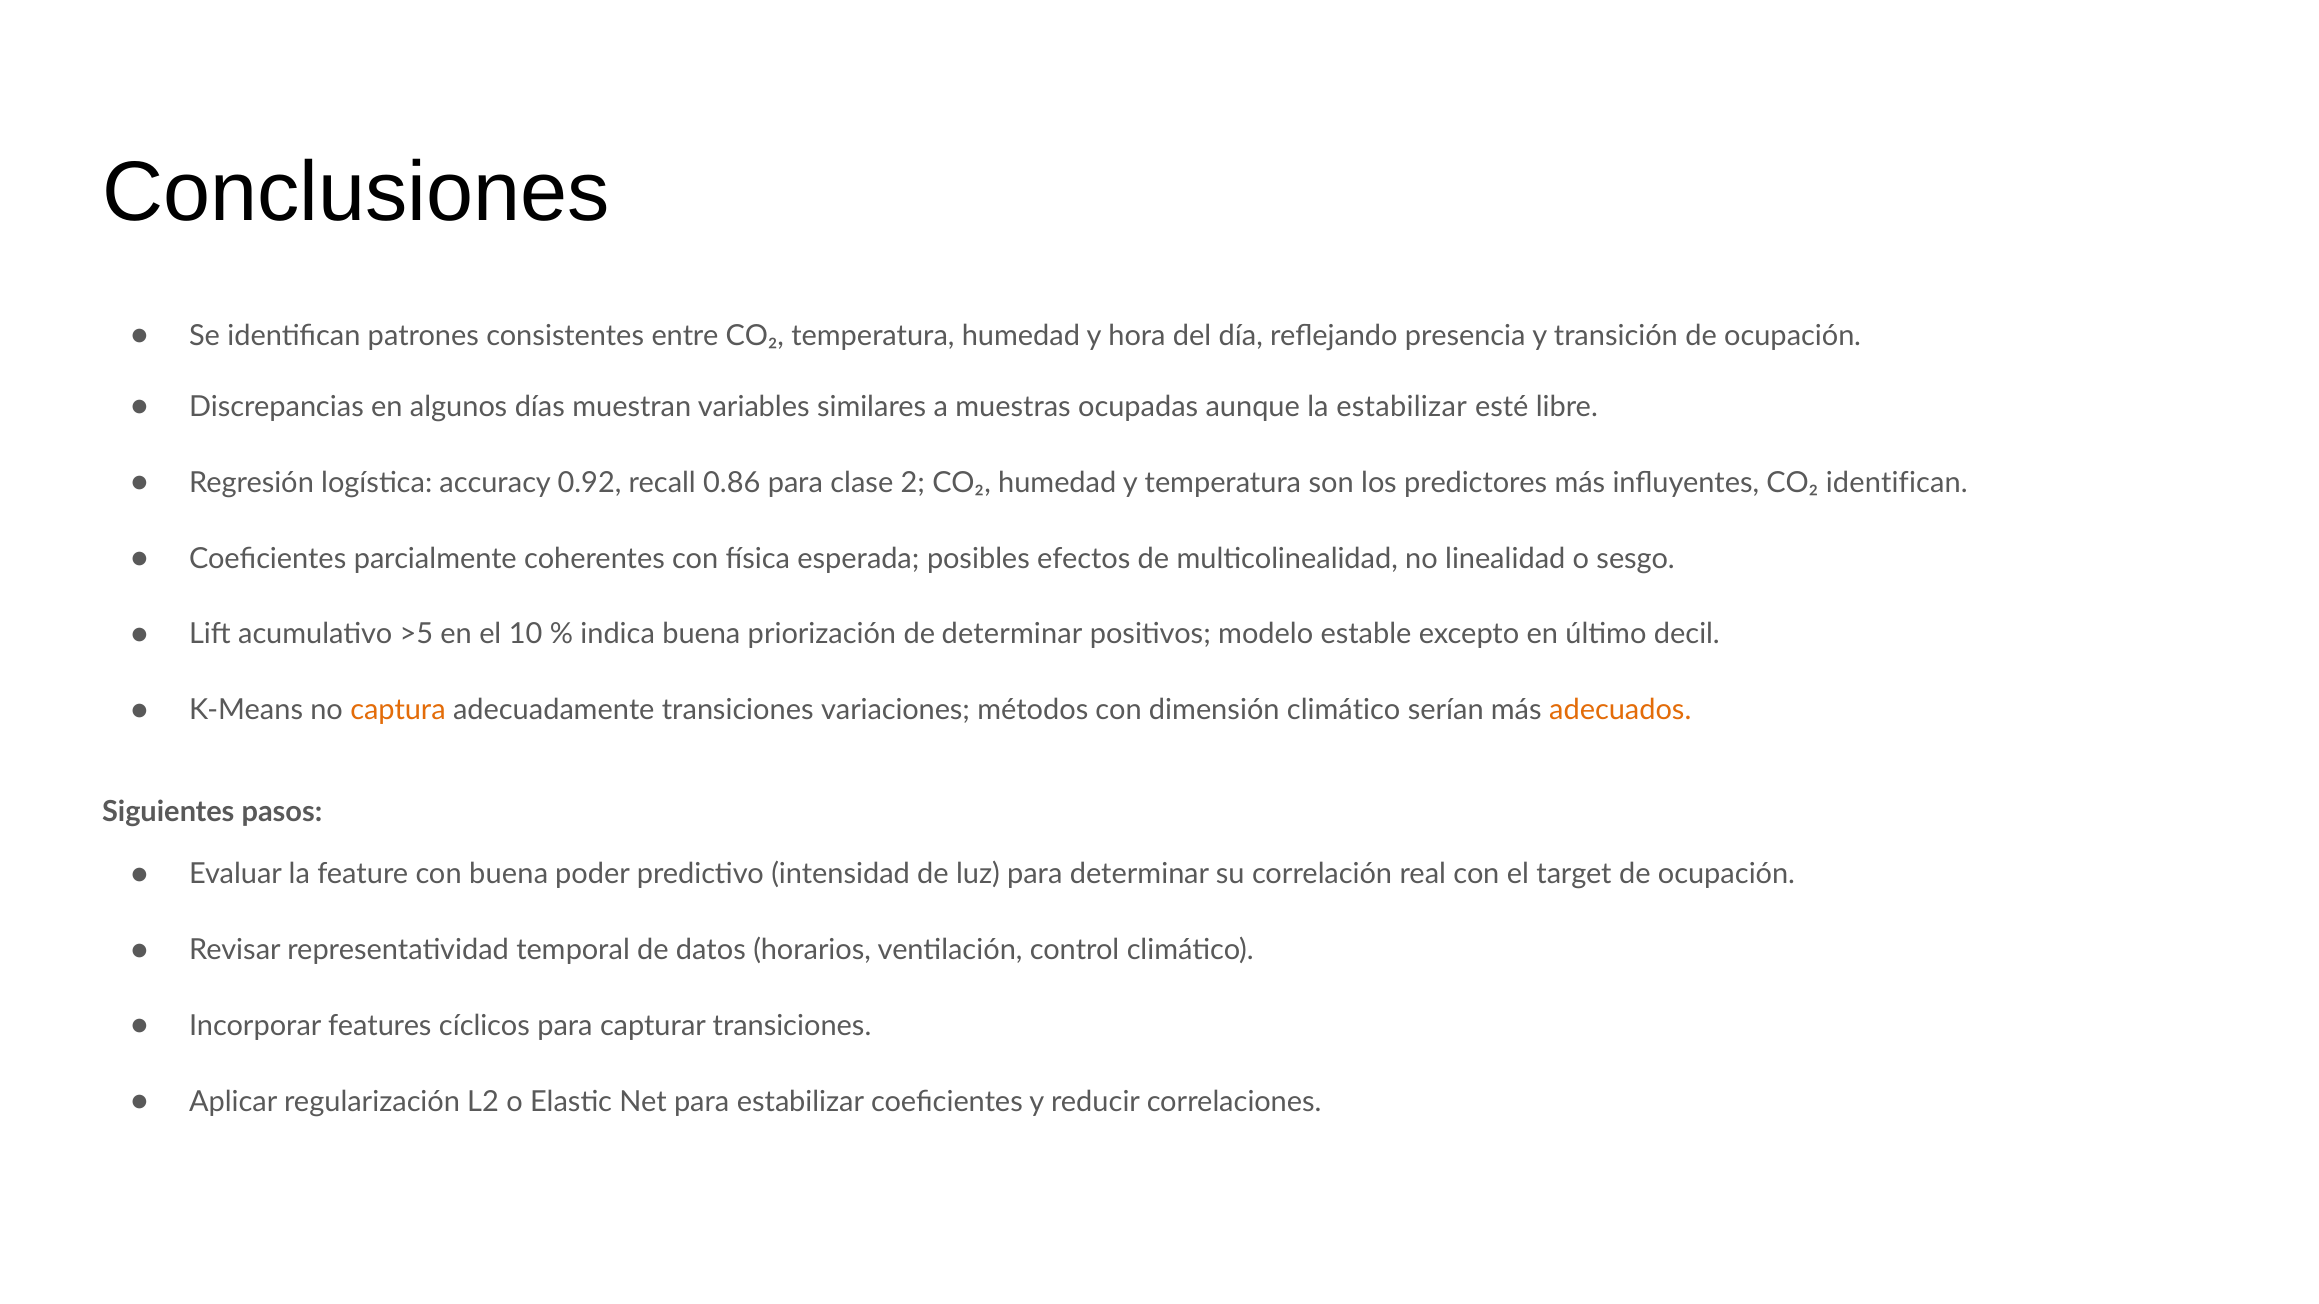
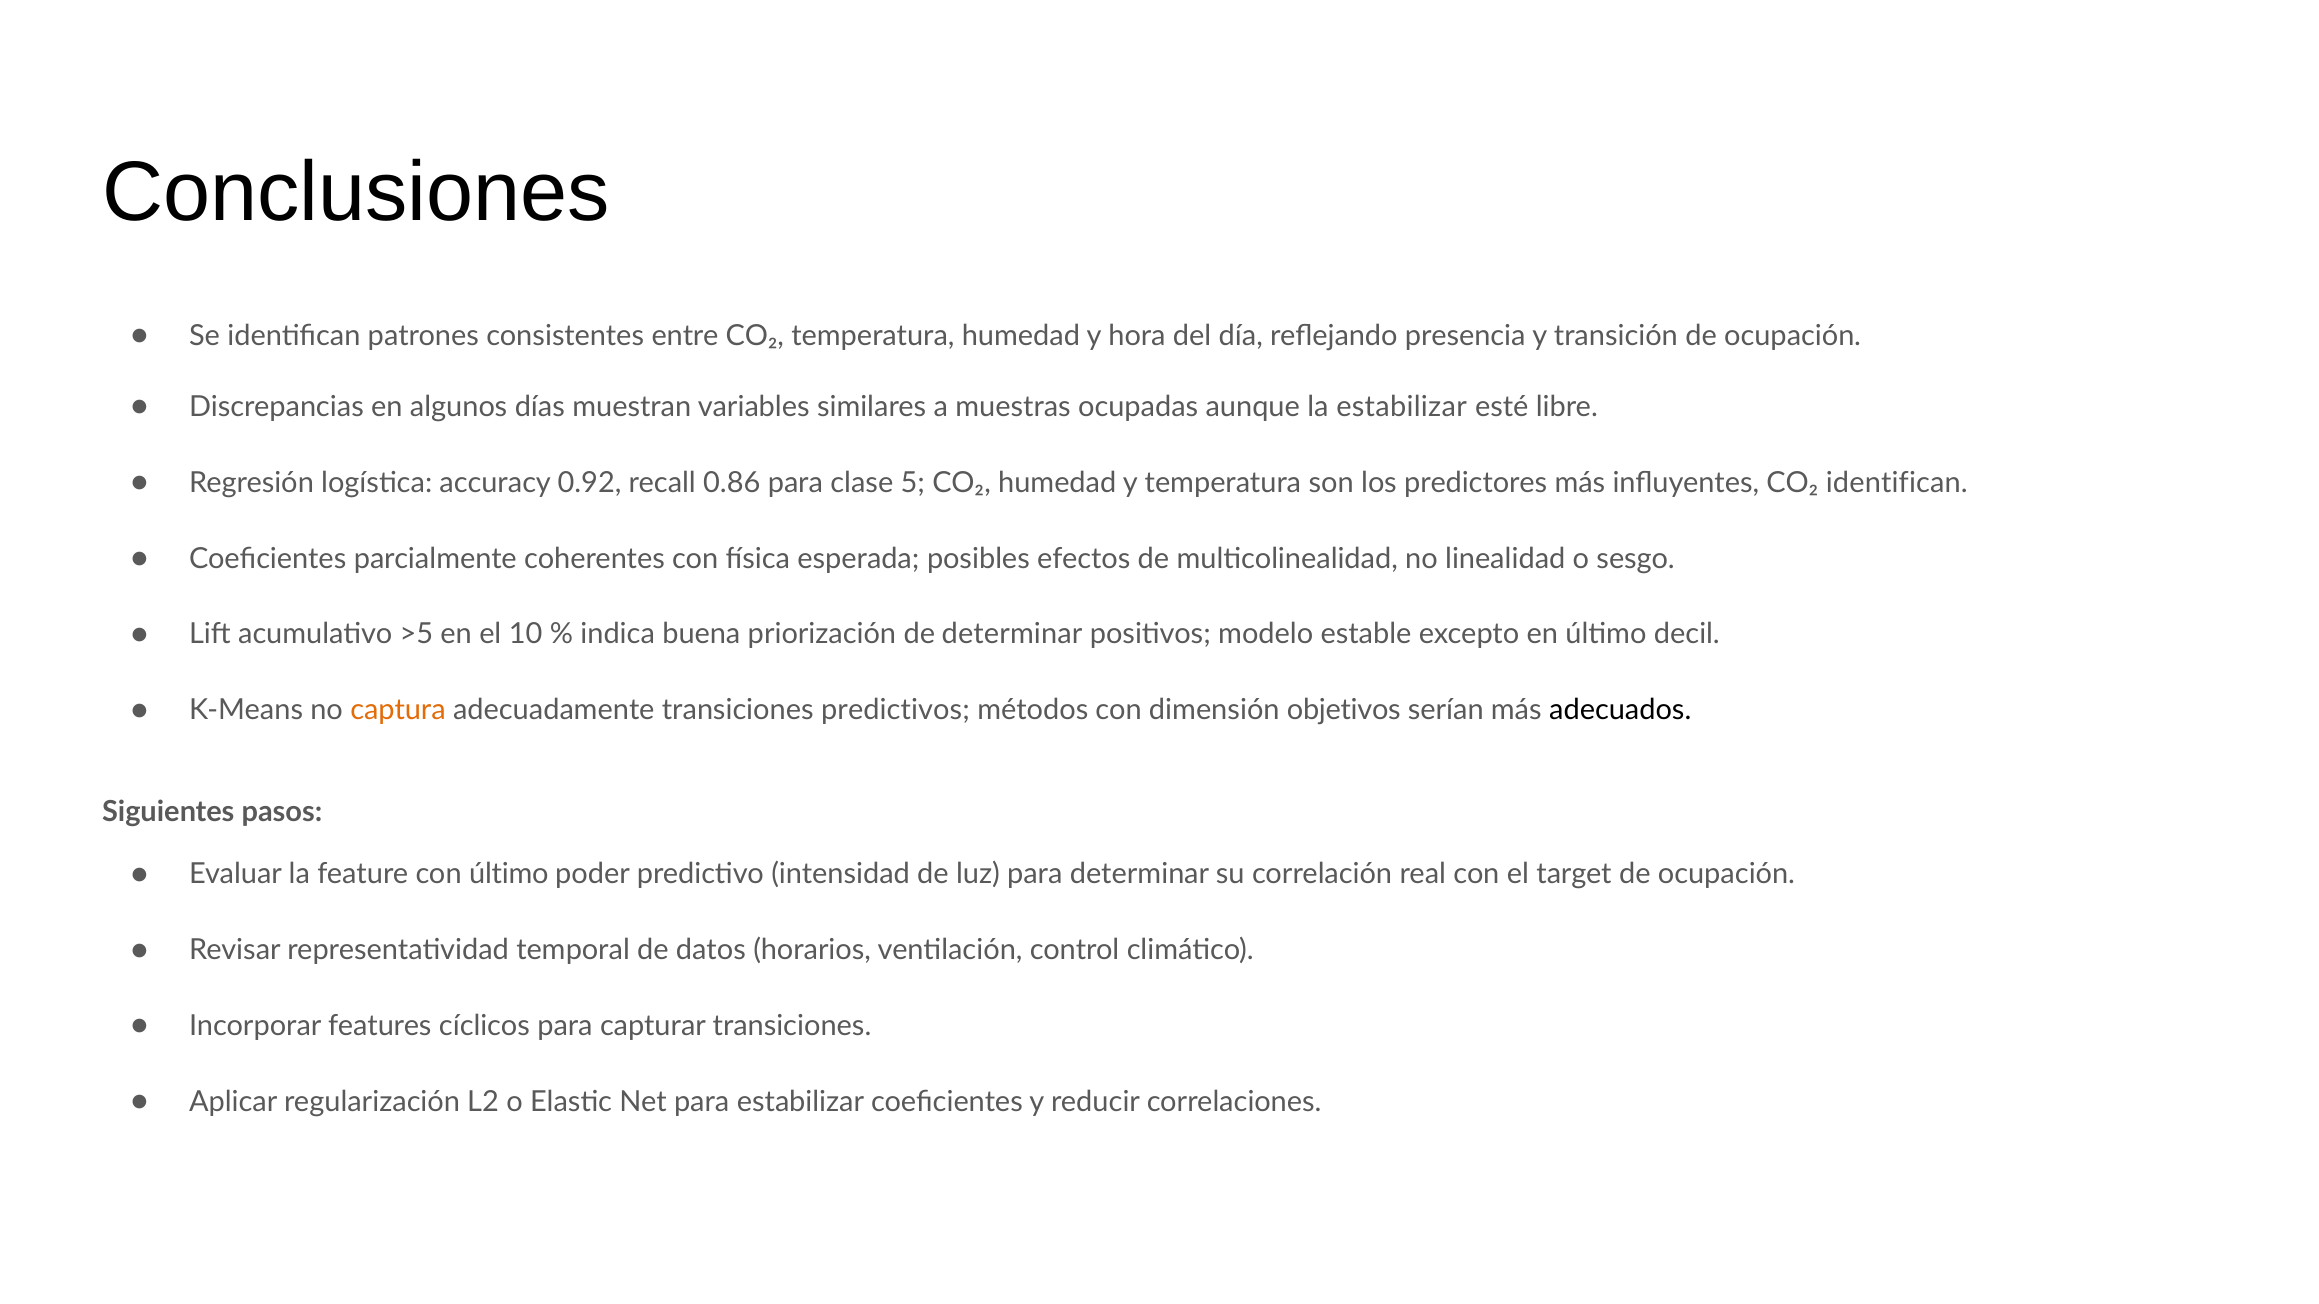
2: 2 -> 5 (913, 483)
variaciones: variaciones -> predictivos (895, 711)
dimensión climático: climático -> objetivos (1344, 711)
adecuados colour: orange -> black (1620, 711)
con buena: buena -> último (509, 874)
